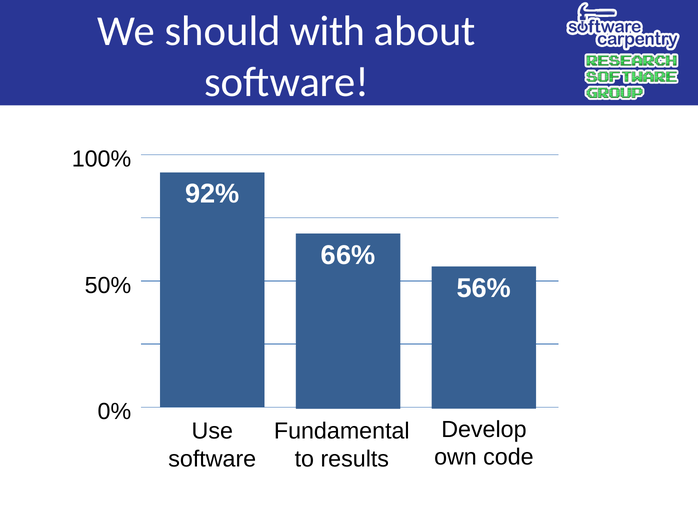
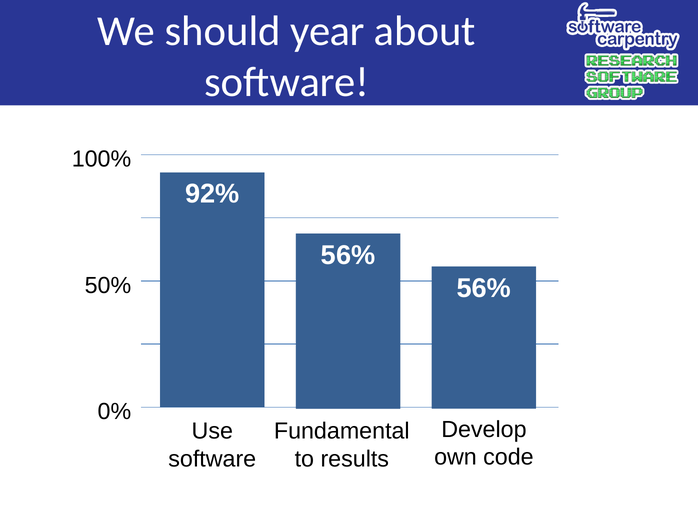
with: with -> year (328, 31)
66%: 66% -> 56% (348, 255)
